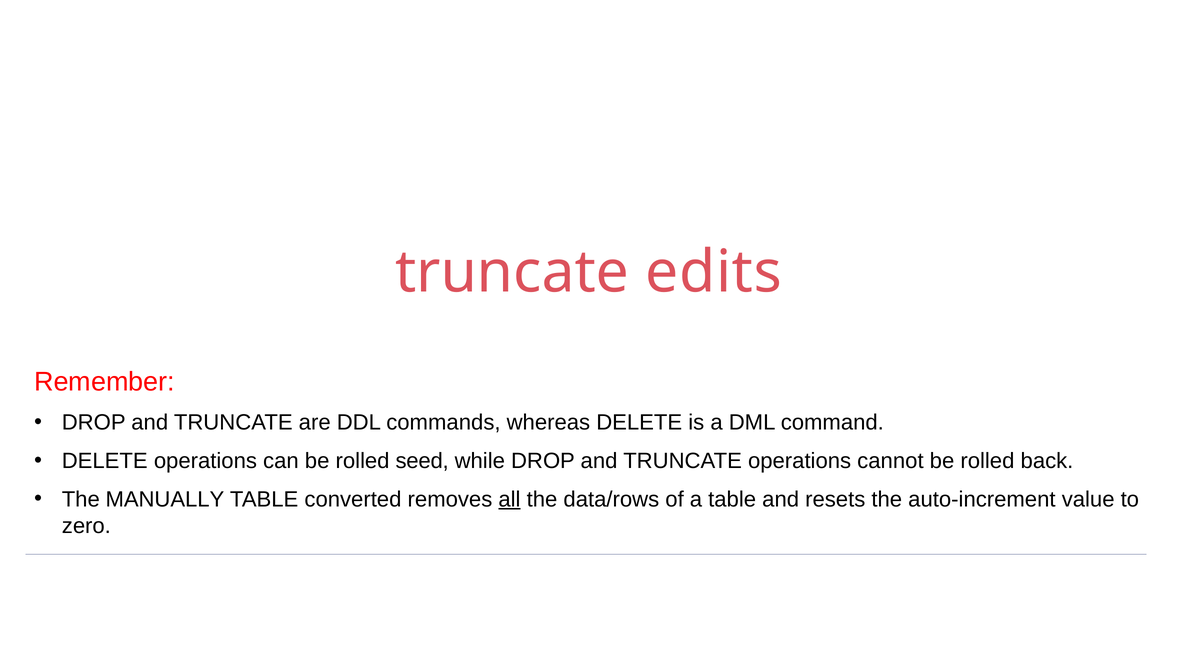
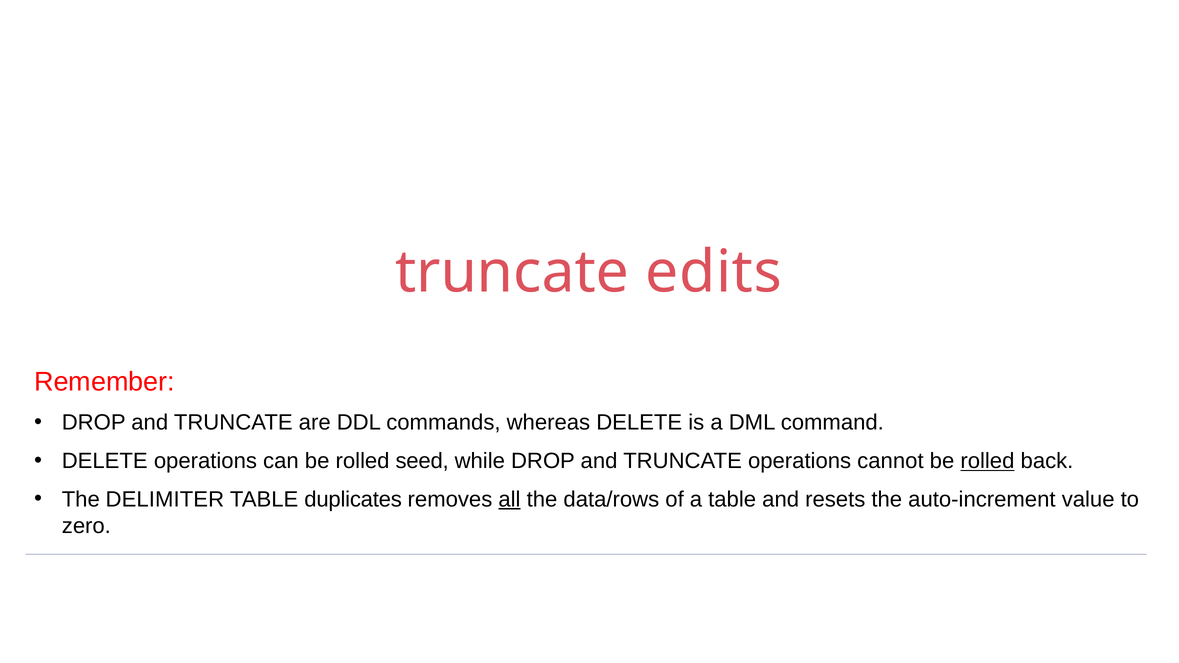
rolled underline: none -> present (987, 461)
MANUALLY: MANUALLY -> DELIMITER (165, 499)
converted: converted -> duplicates (353, 499)
